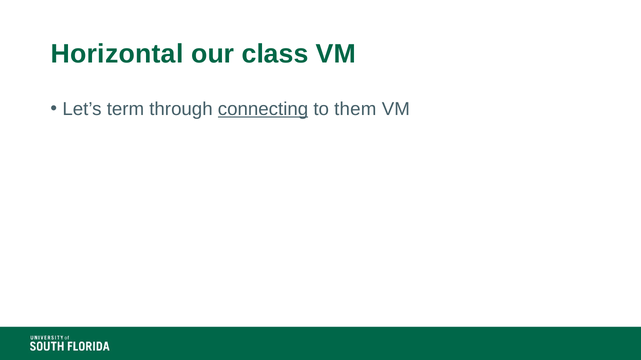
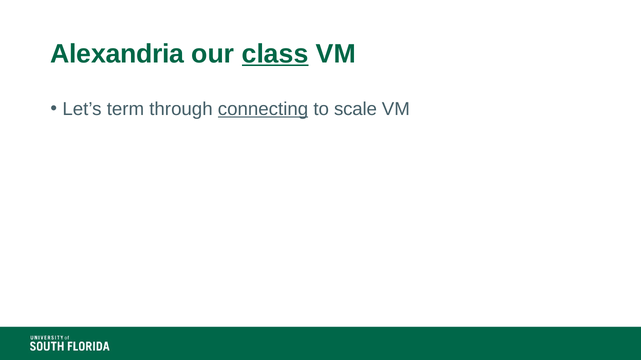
Horizontal: Horizontal -> Alexandria (117, 54)
class underline: none -> present (275, 54)
them: them -> scale (355, 109)
